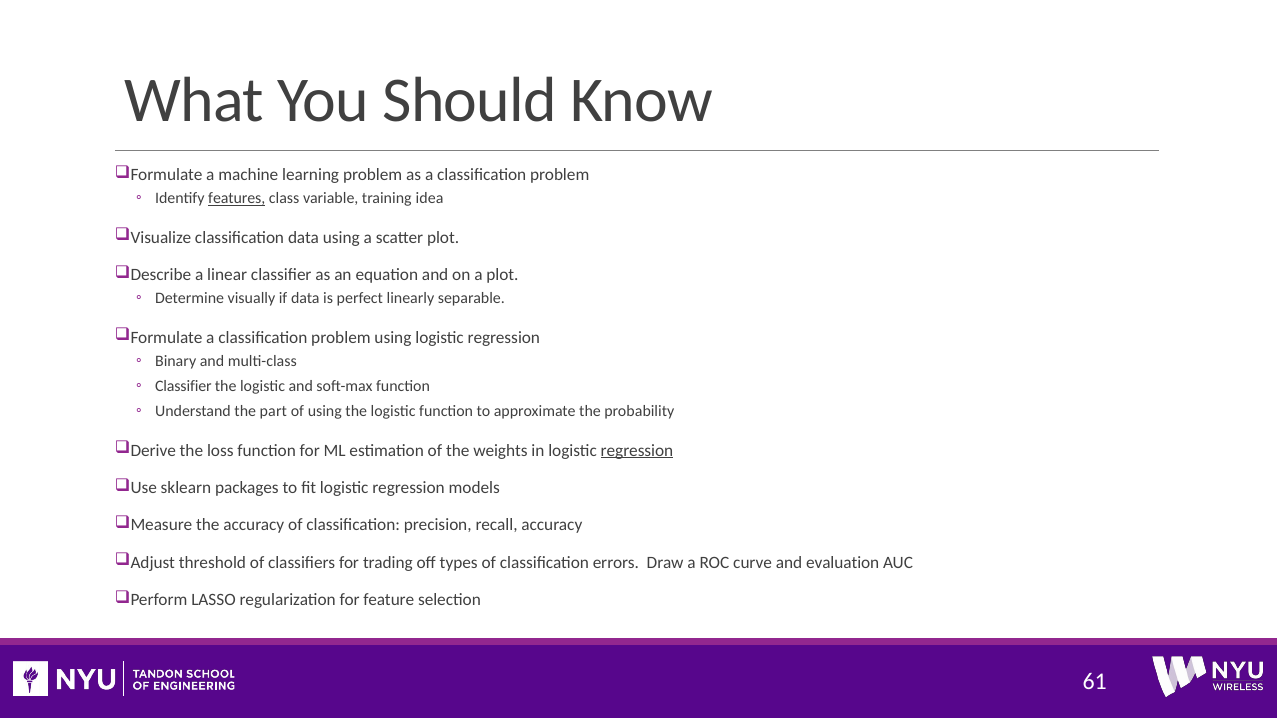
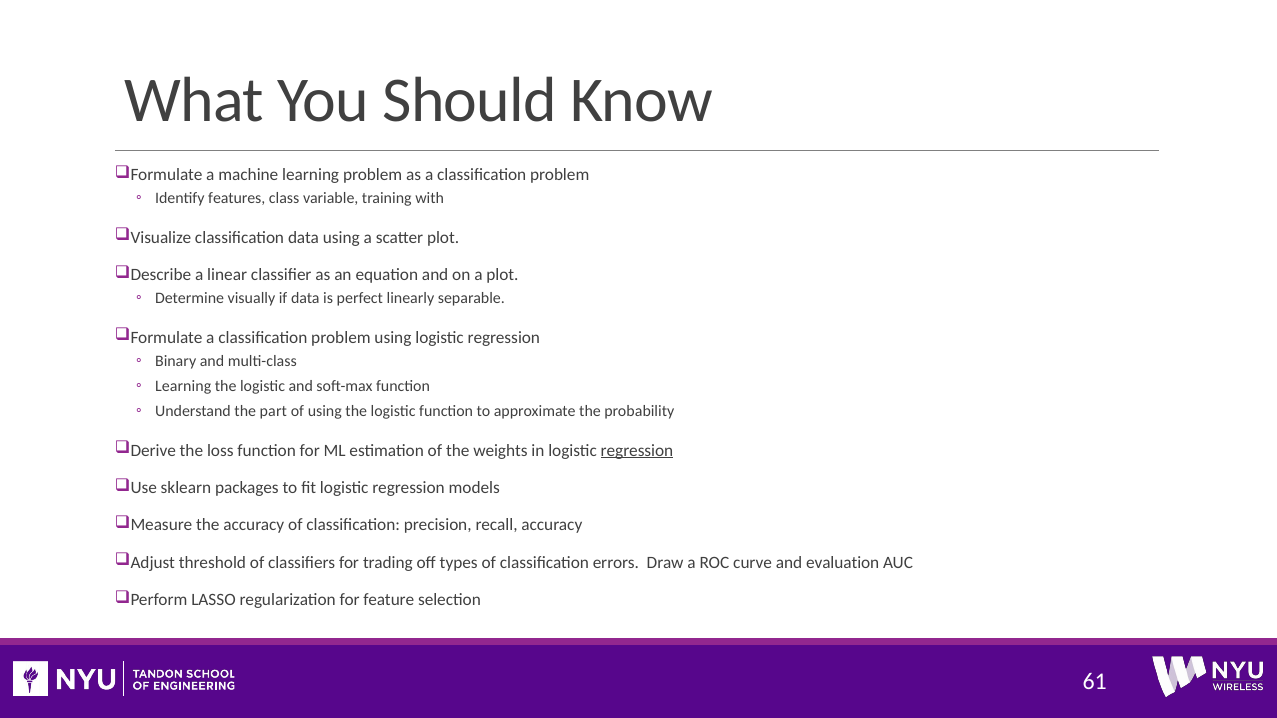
features underline: present -> none (237, 199)
idea: idea -> with (430, 199)
Classifier: Classifier -> Learning (183, 386)
